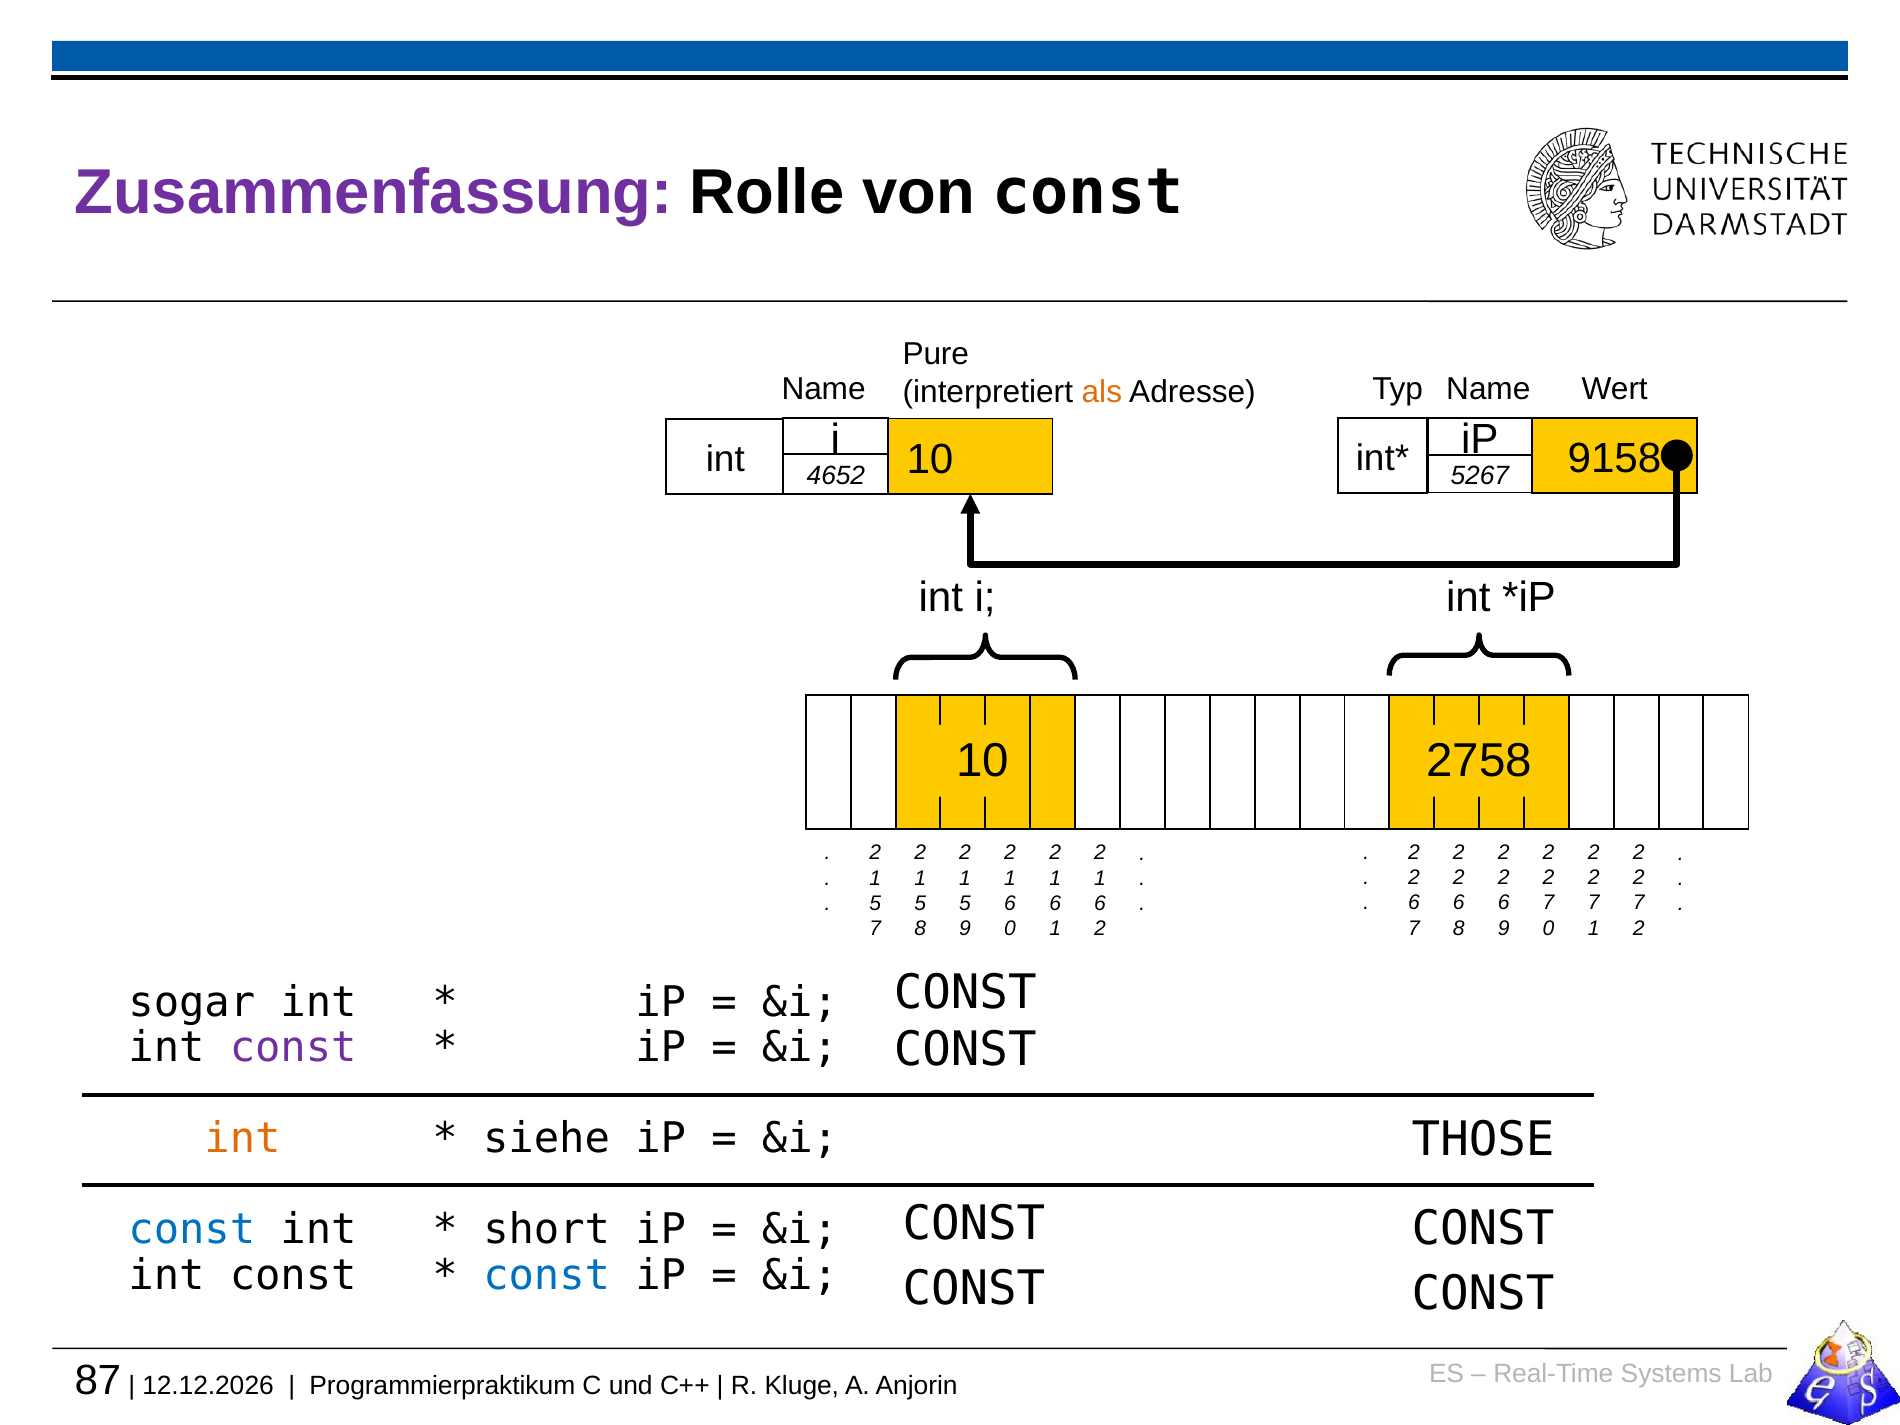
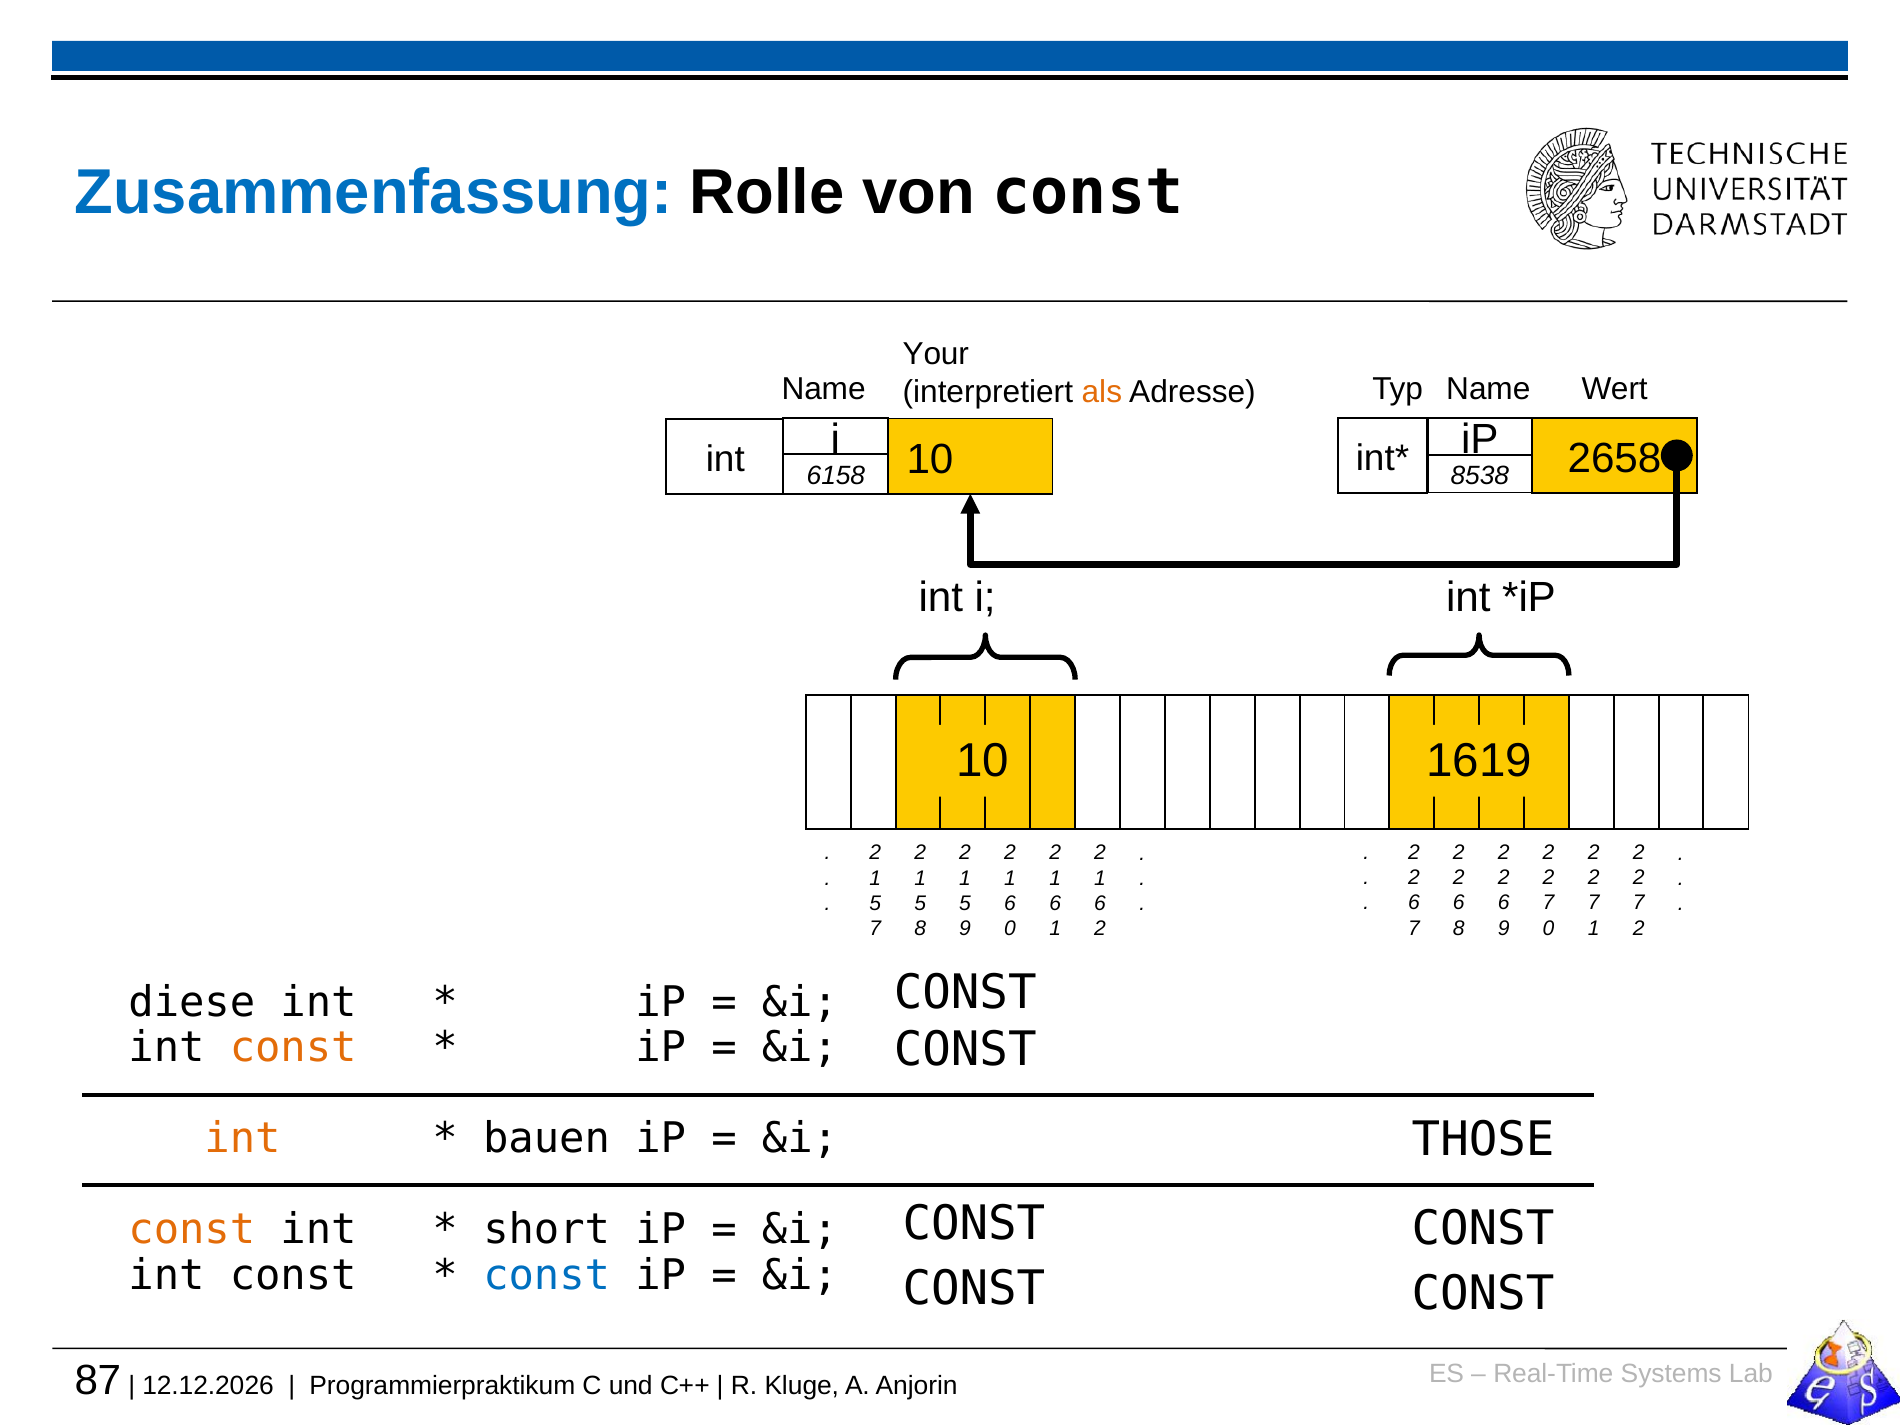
Zusammenfassung colour: purple -> blue (374, 193)
Pure: Pure -> Your (936, 354)
5267: 5267 -> 8538 (1480, 476)
4652: 4652 -> 6158 (836, 476)
9158: 9158 -> 2658 (1614, 458)
2758: 2758 -> 1619 (1479, 761)
sogar: sogar -> diese (192, 1002)
const colour: purple -> orange (293, 1048)
siehe: siehe -> bauen (546, 1139)
const colour: blue -> orange (192, 1230)
